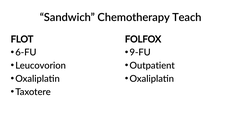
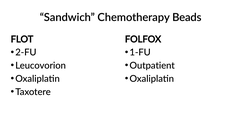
Teach: Teach -> Beads (187, 17)
6-FU: 6-FU -> 2-FU (26, 52)
9-FU: 9-FU -> 1-FU (140, 52)
